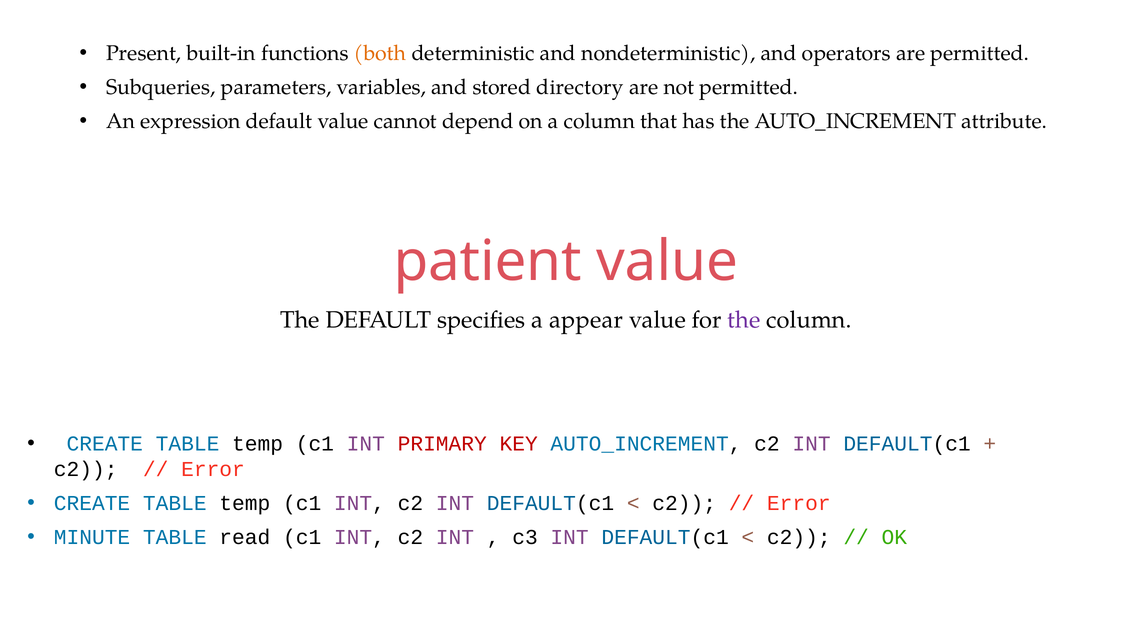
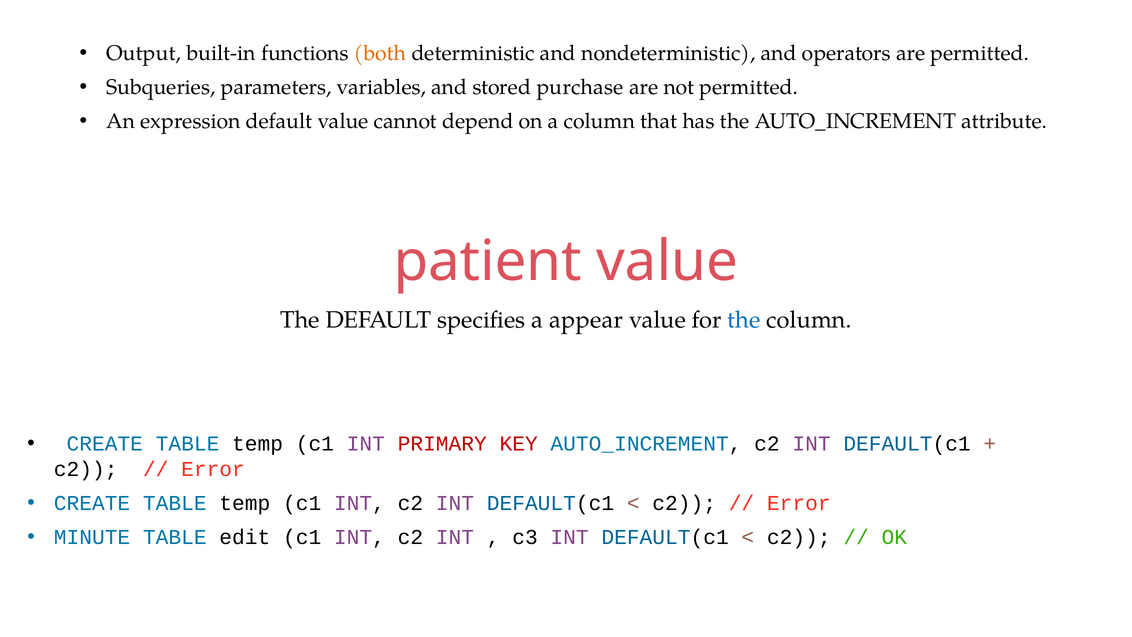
Present: Present -> Output (144, 53)
directory: directory -> purchase (580, 87)
the colour: purple -> blue (744, 320)
read: read -> edit (245, 537)
